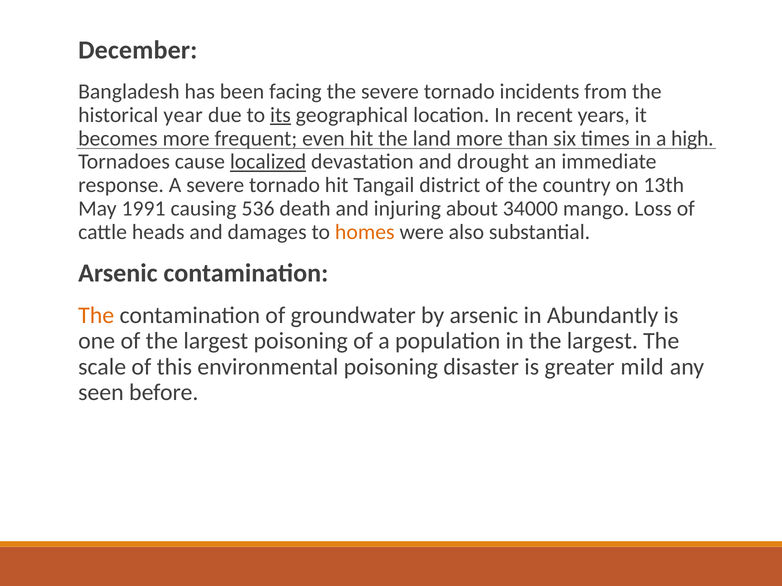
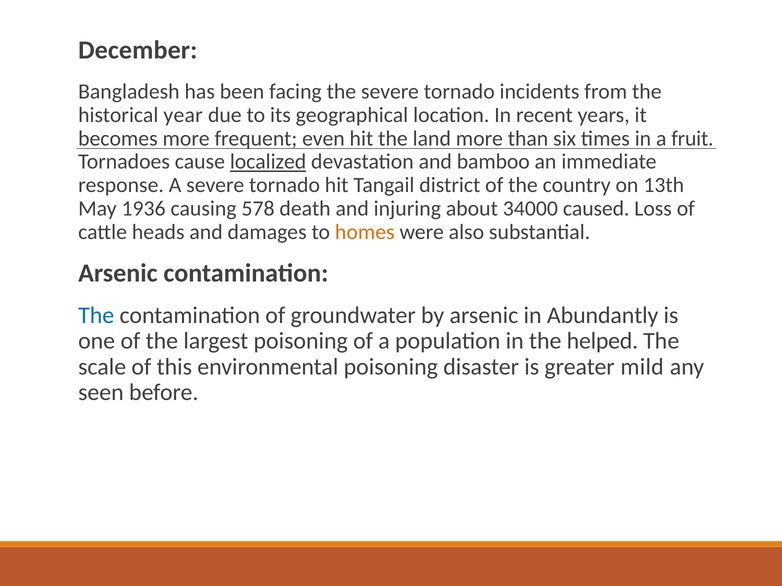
its underline: present -> none (280, 115)
high: high -> fruit (692, 138)
drought: drought -> bamboo (493, 162)
1991: 1991 -> 1936 (144, 209)
536: 536 -> 578 (258, 209)
mango: mango -> caused (596, 209)
The colour: orange -> blue (96, 316)
in the largest: largest -> helped (602, 341)
